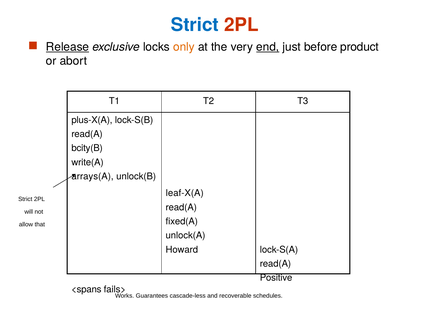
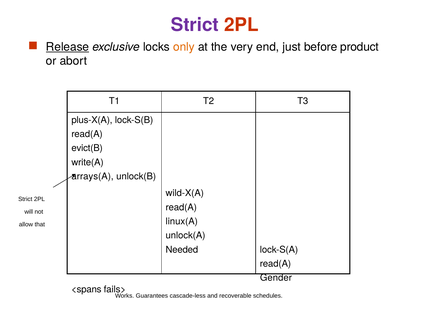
Strict colour: blue -> purple (195, 25)
end underline: present -> none (268, 47)
bcity(B: bcity(B -> evict(B (87, 148)
leaf-X(A: leaf-X(A -> wild-X(A (185, 193)
fixed(A: fixed(A -> linux(A (182, 221)
Howard: Howard -> Needed (182, 250)
Positive: Positive -> Gender (276, 278)
